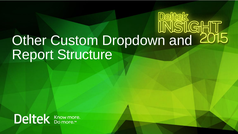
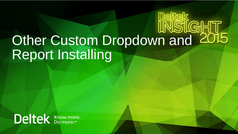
Structure: Structure -> Installing (85, 55)
